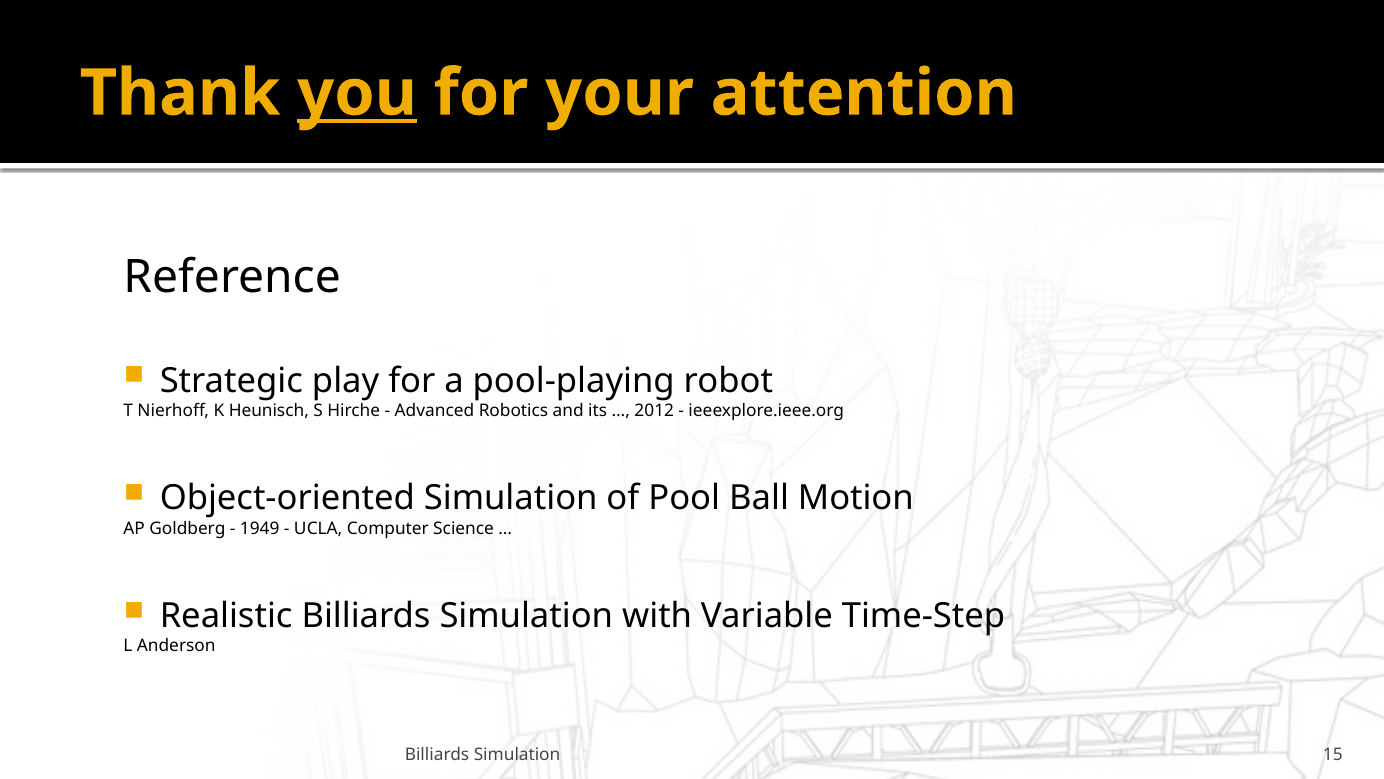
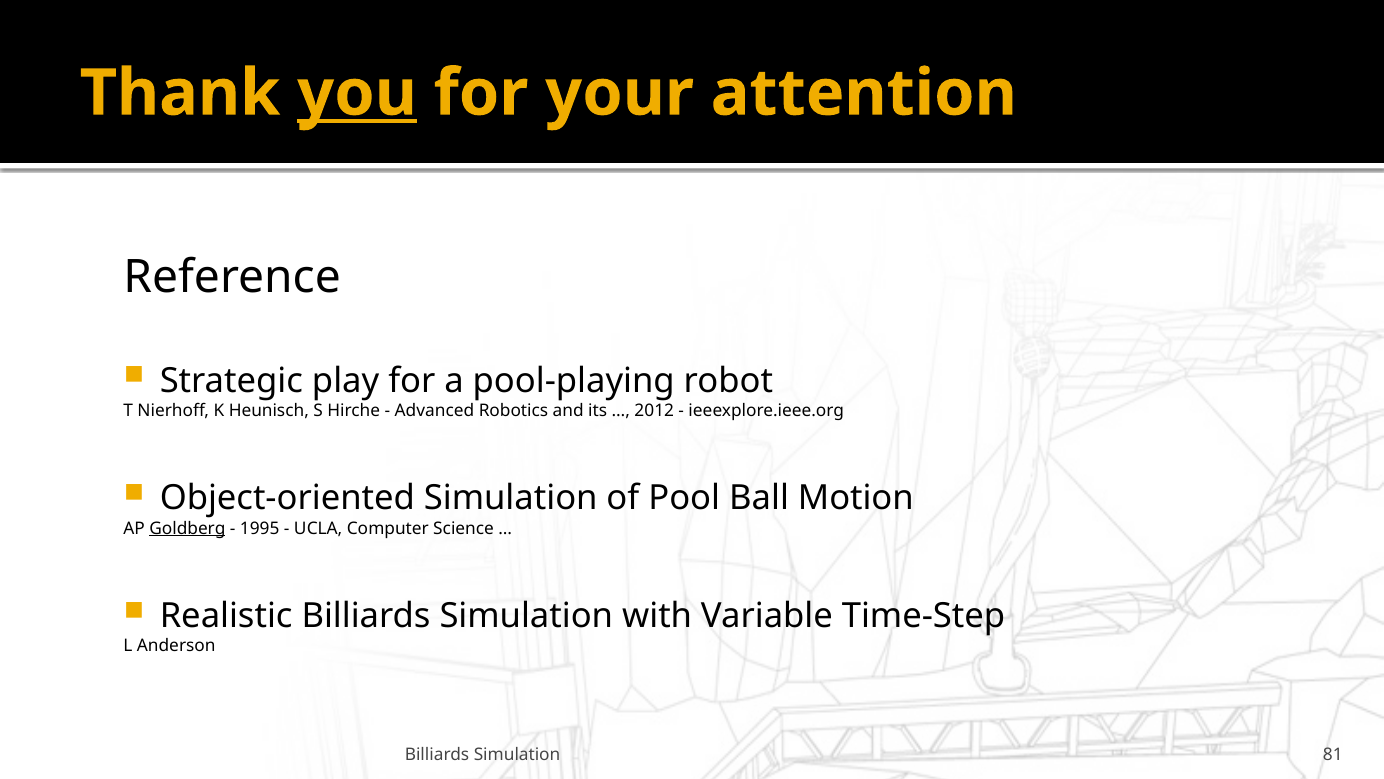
Goldberg underline: none -> present (187, 528)
1949: 1949 -> 1995 (260, 528)
15: 15 -> 81 (1333, 754)
